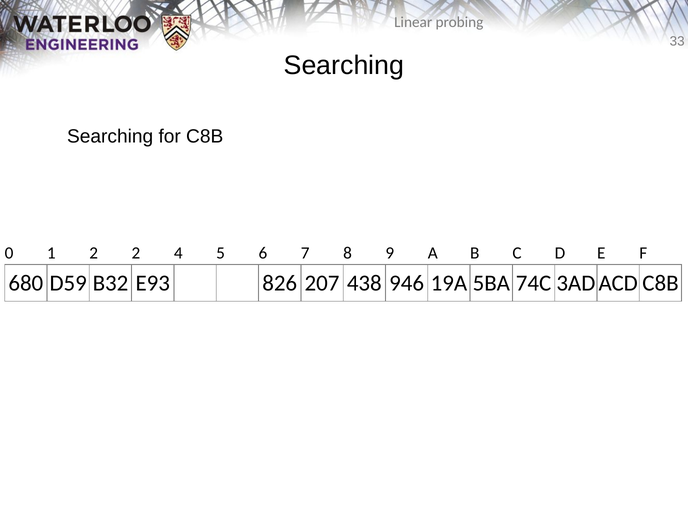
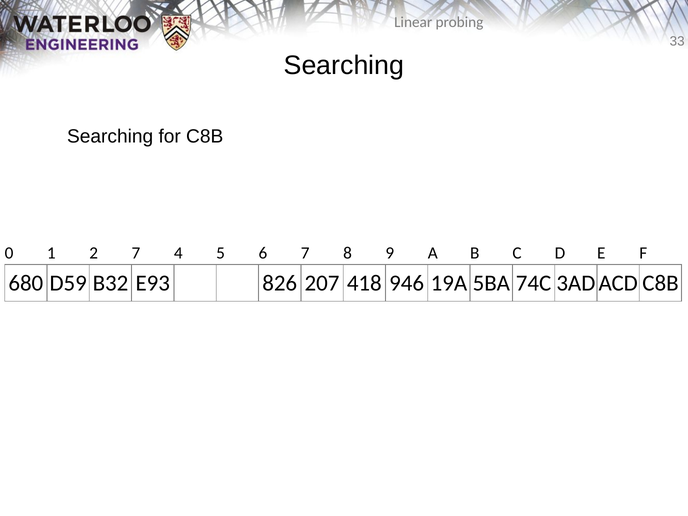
2 2: 2 -> 7 (136, 253)
438: 438 -> 418 (364, 283)
